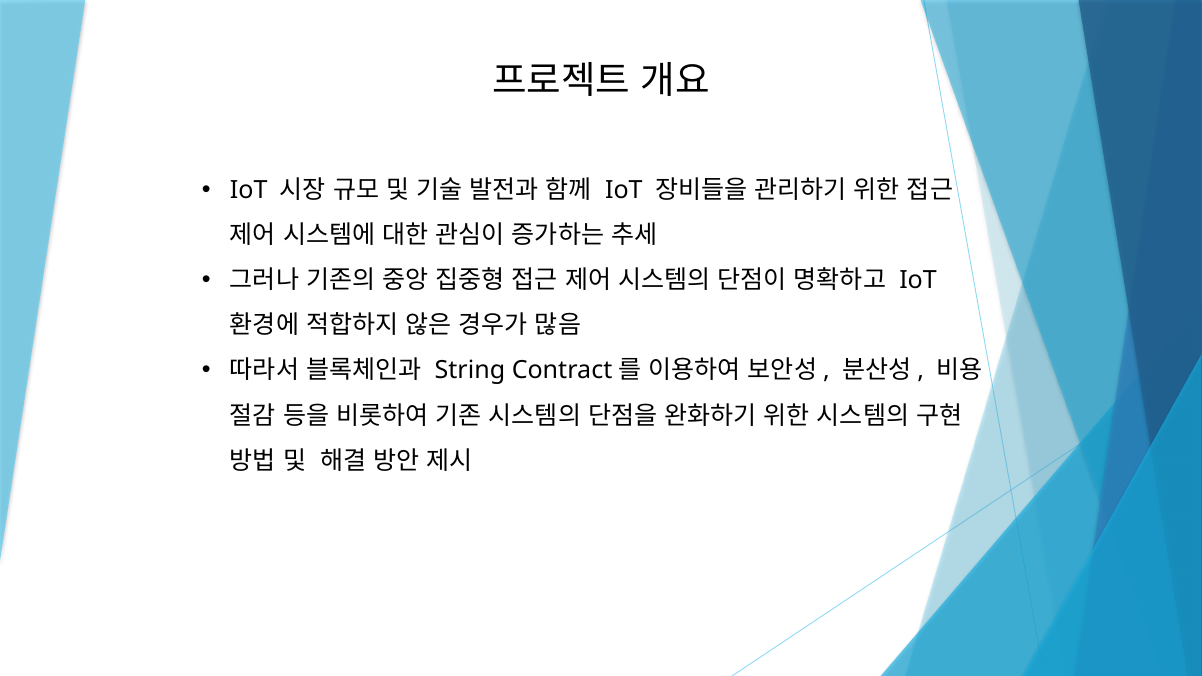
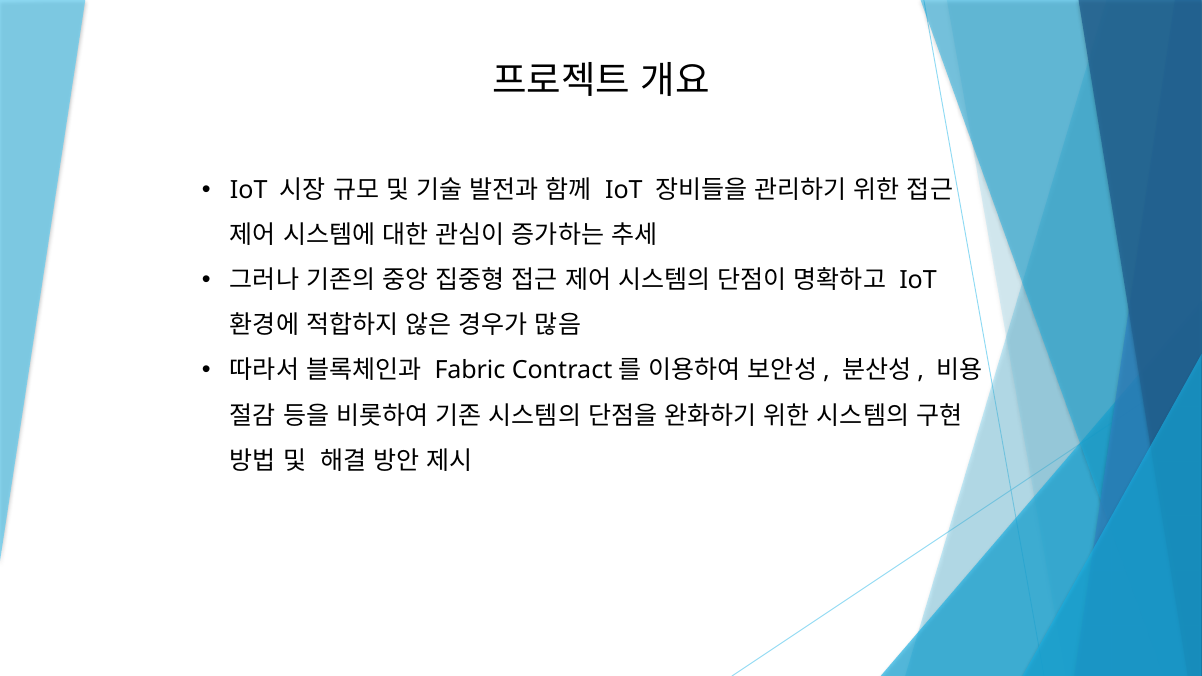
String: String -> Fabric (470, 371)
